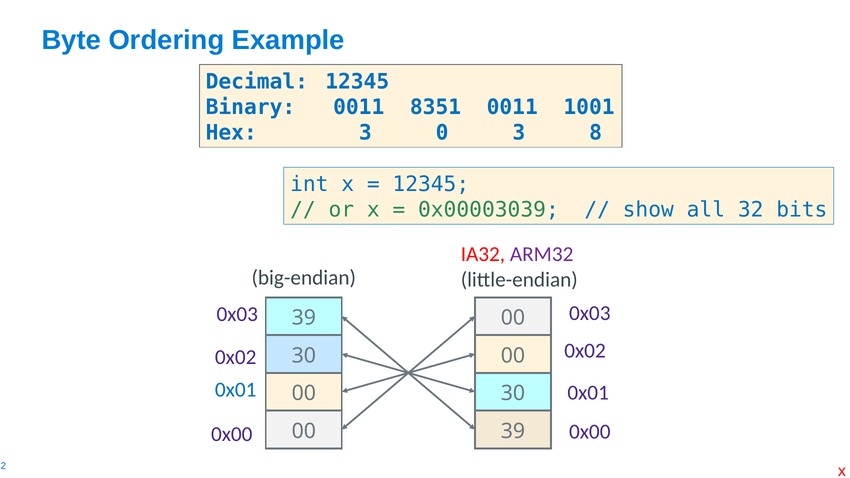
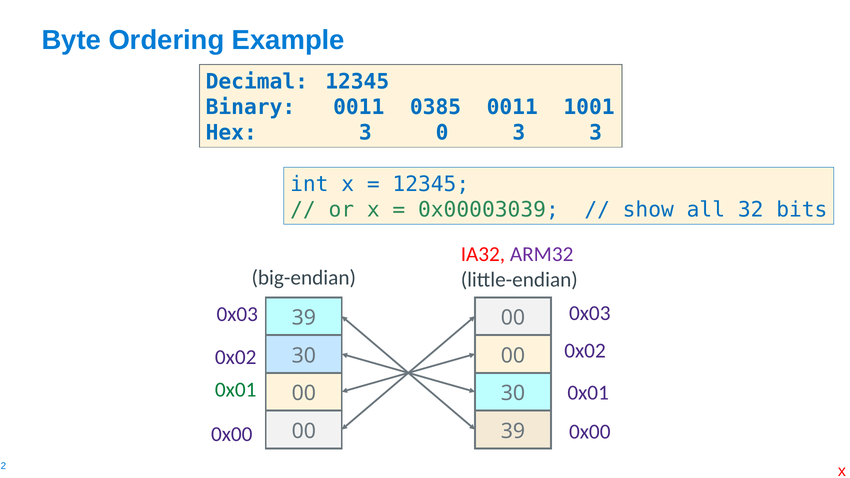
8351: 8351 -> 0385 (436, 107)
3 8: 8 -> 3 (596, 133)
0x01 colour: blue -> green (236, 390)
